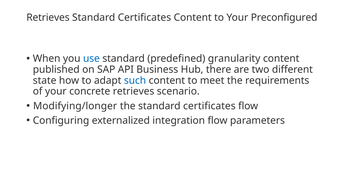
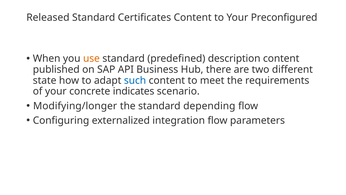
Retrieves: Retrieves -> Released (48, 18)
use colour: blue -> orange (91, 58)
granularity: granularity -> description (234, 58)
concrete retrieves: retrieves -> indicates (134, 91)
the standard certificates: certificates -> depending (209, 106)
